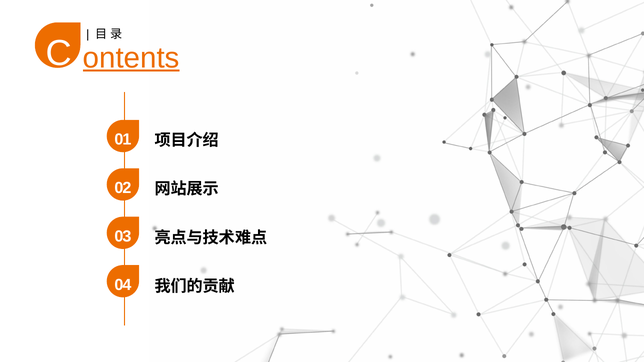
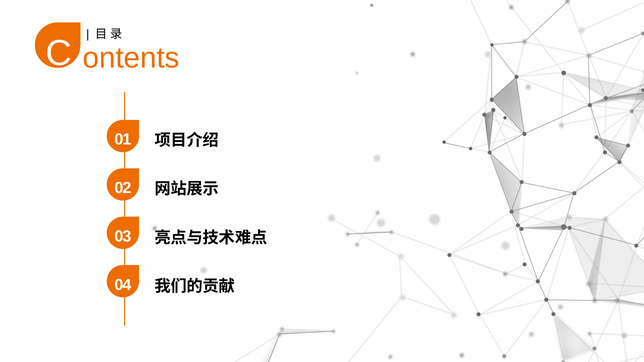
ontents underline: present -> none (131, 58)
